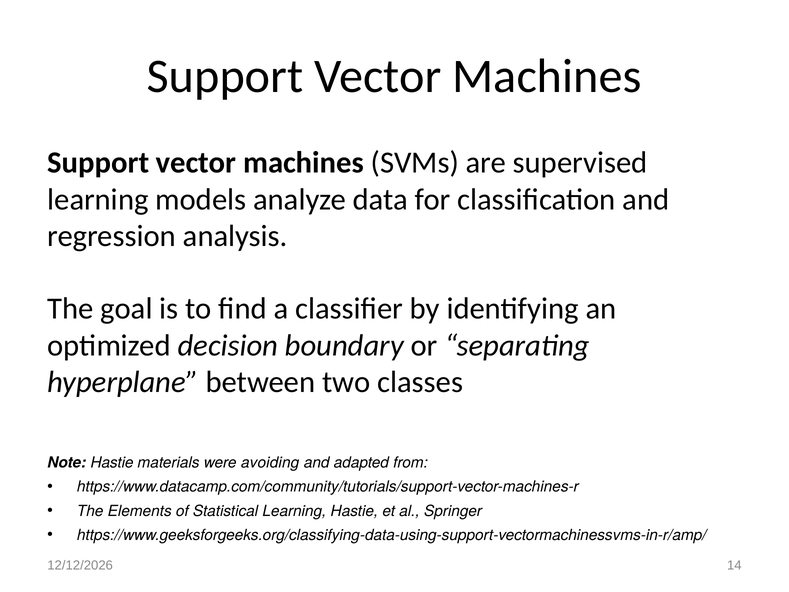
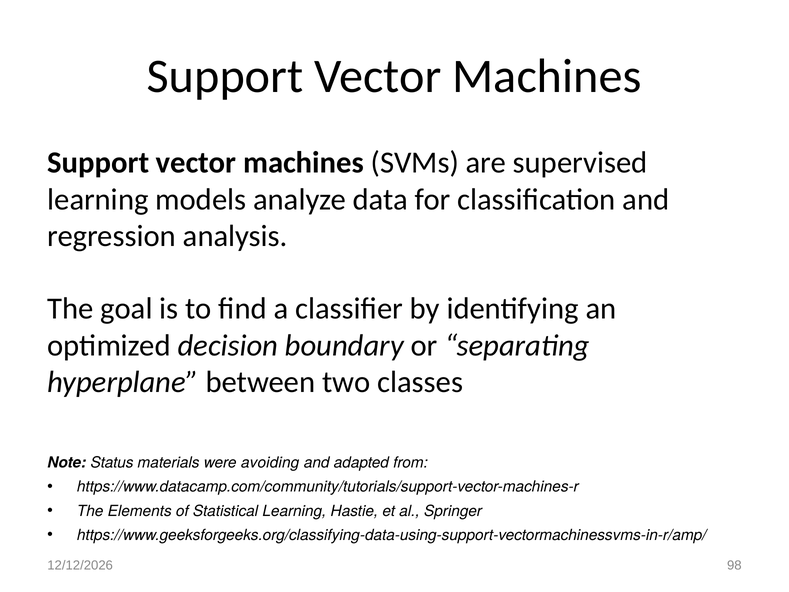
Note Hastie: Hastie -> Status (112, 463)
14: 14 -> 98 (734, 565)
